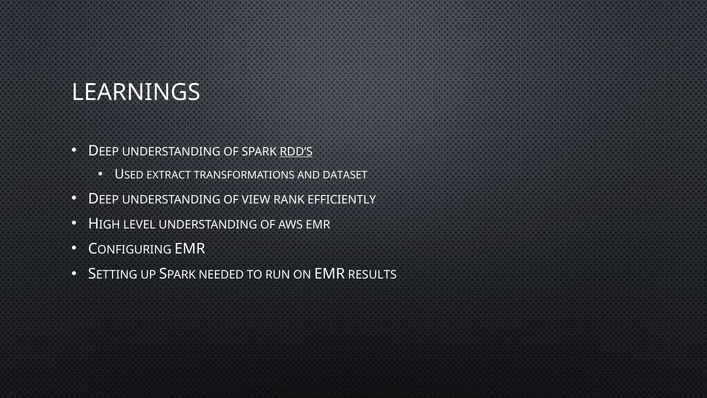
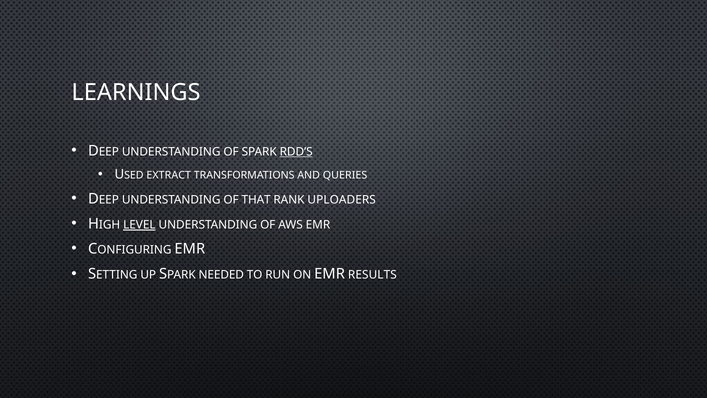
DATASET: DATASET -> QUERIES (345, 175)
VIEW: VIEW -> THAT (256, 200)
EFFICIENTLY: EFFICIENTLY -> UPLOADERS (342, 200)
LEVEL underline: none -> present (139, 225)
